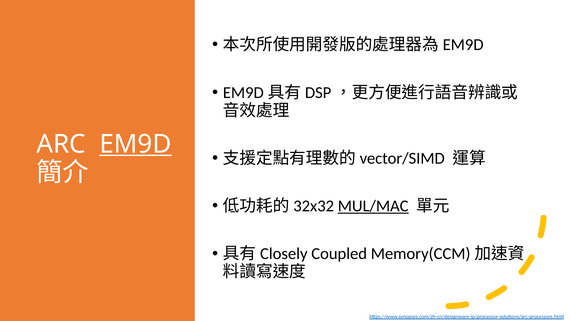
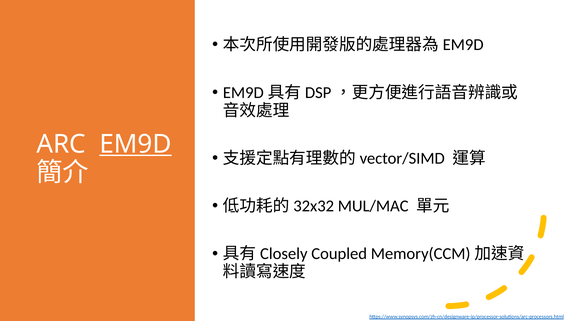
MUL/MAC underline: present -> none (373, 206)
